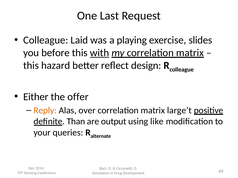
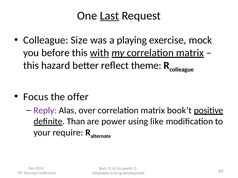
Last underline: none -> present (109, 16)
Laid: Laid -> Size (79, 40)
slides: slides -> mock (200, 40)
design: design -> theme (146, 66)
Either: Either -> Focus (36, 97)
Reply colour: orange -> purple (45, 111)
large’t: large’t -> book’t (179, 111)
output: output -> power (114, 122)
queries: queries -> require (68, 133)
